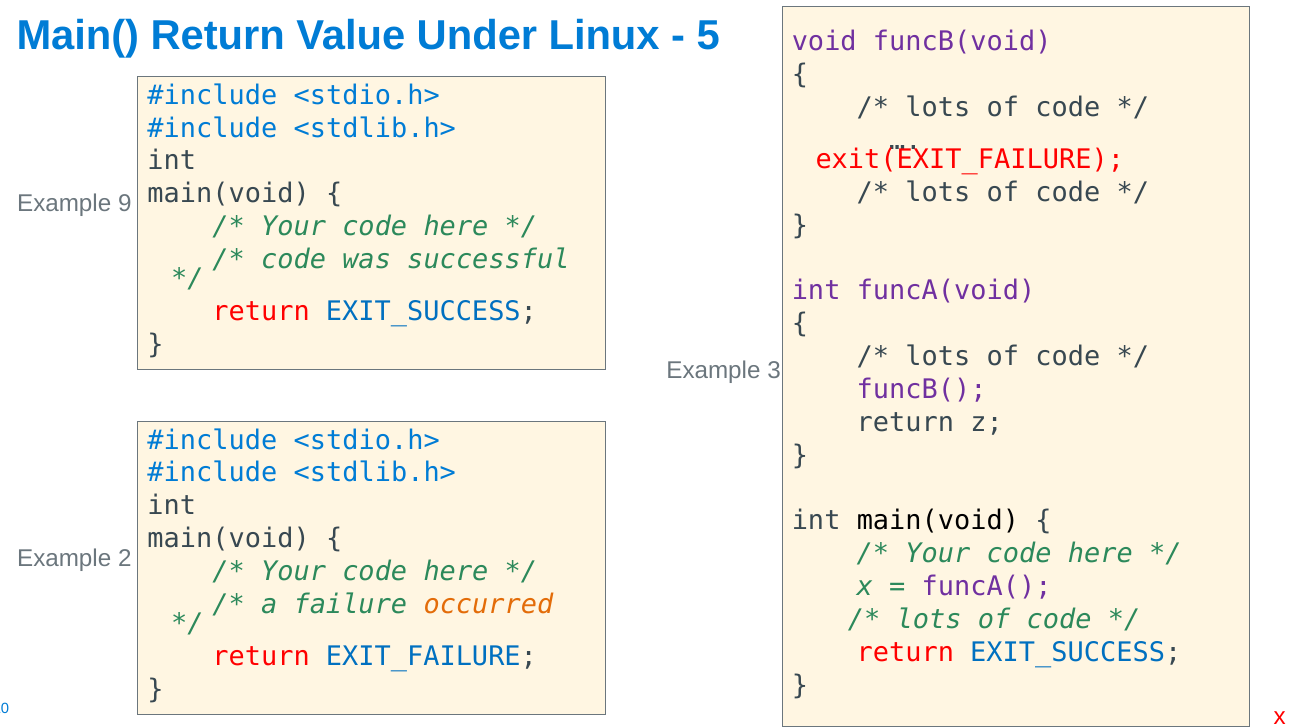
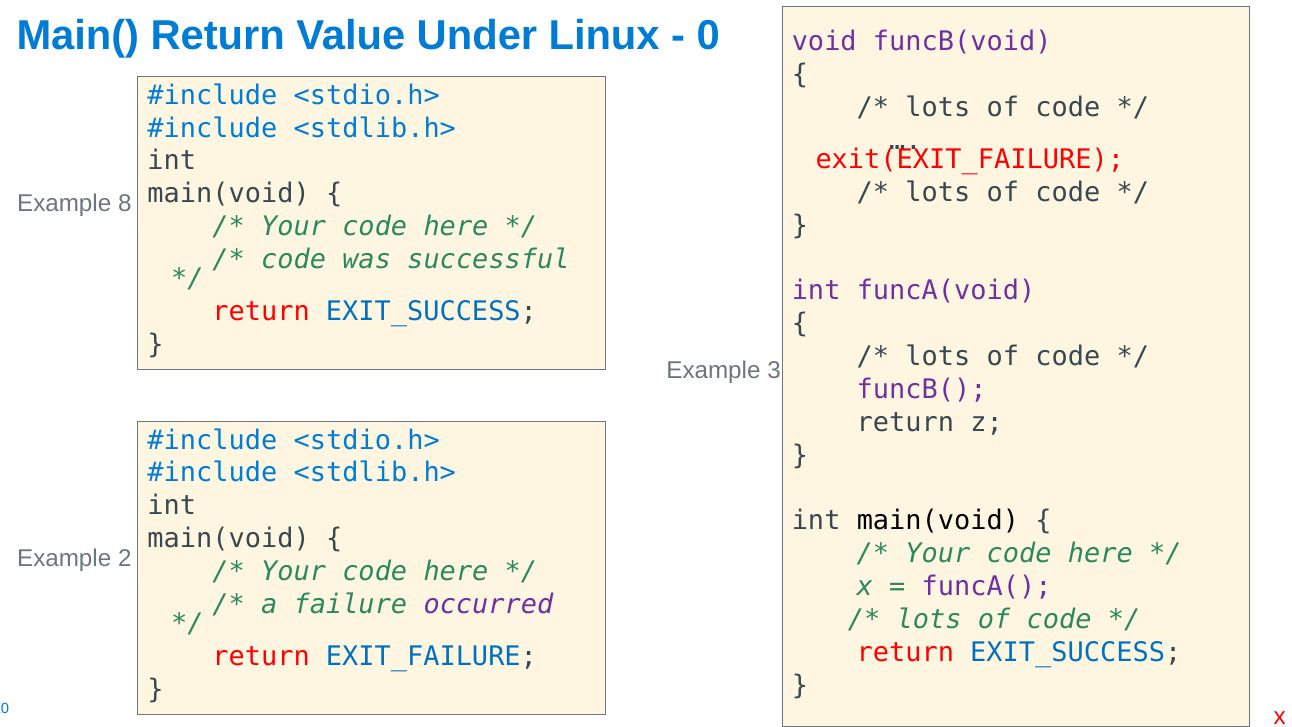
5: 5 -> 0 (708, 36)
9: 9 -> 8 (125, 204)
occurred colour: orange -> purple (488, 604)
